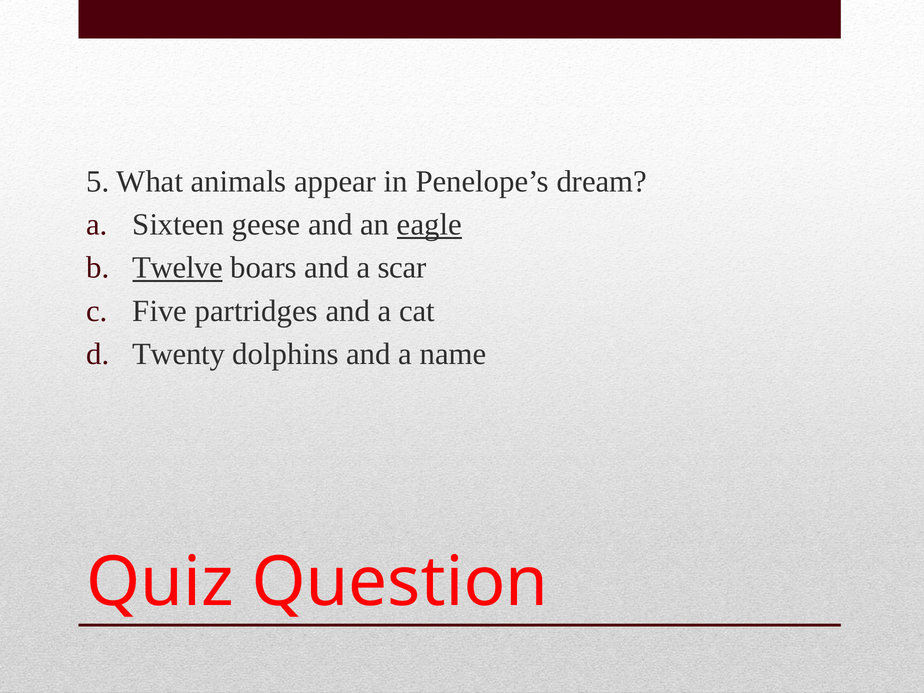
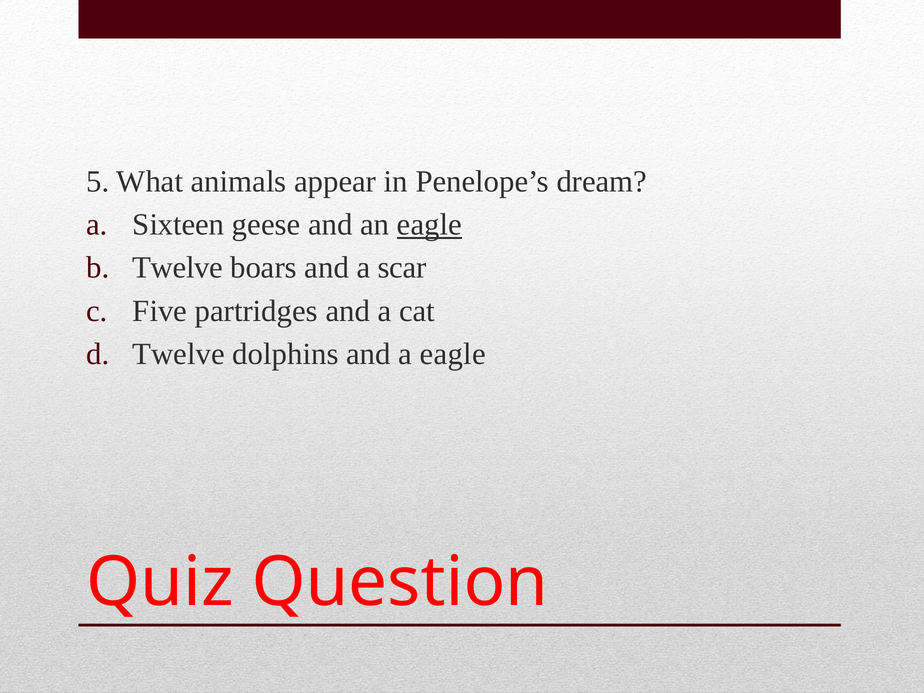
Twelve underline: present -> none (178, 268)
Twenty: Twenty -> Twelve (179, 354)
a name: name -> eagle (453, 354)
